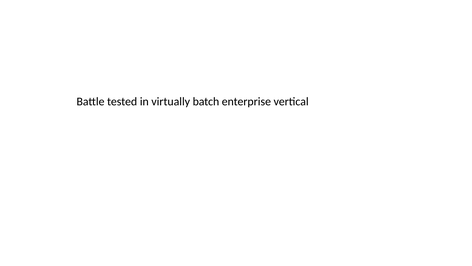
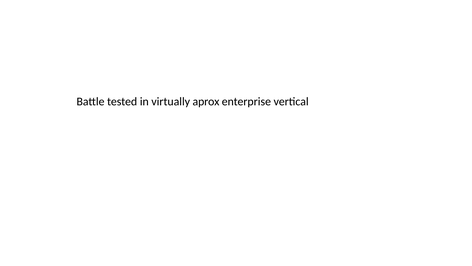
batch: batch -> aprox (206, 101)
